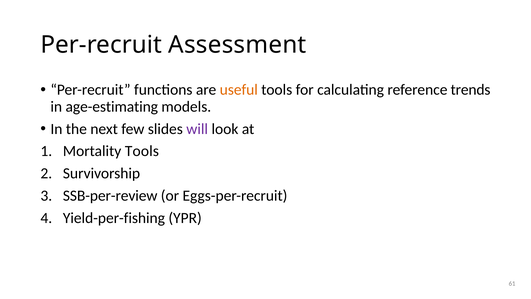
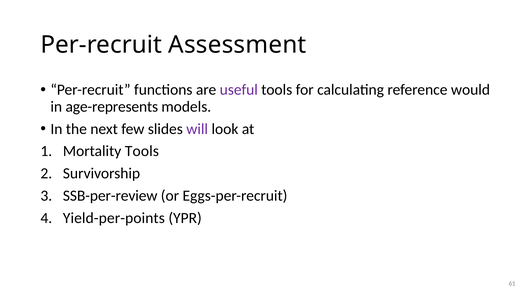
useful colour: orange -> purple (239, 90)
trends: trends -> would (470, 90)
age-estimating: age-estimating -> age-represents (112, 107)
Yield-per-fishing: Yield-per-fishing -> Yield-per-points (114, 218)
